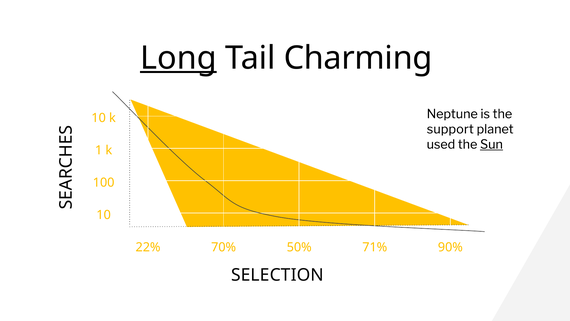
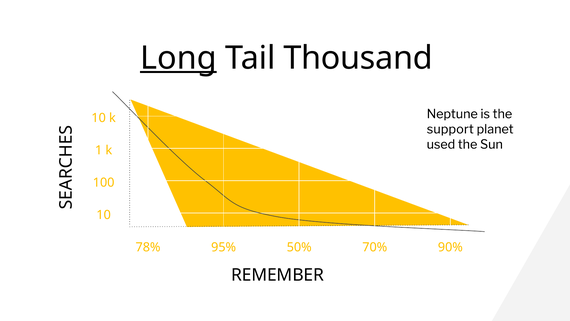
Charming: Charming -> Thousand (358, 58)
Sun underline: present -> none (491, 144)
22%: 22% -> 78% (148, 247)
70%: 70% -> 95% (224, 247)
71%: 71% -> 70% (375, 247)
SELECTION: SELECTION -> REMEMBER (278, 275)
